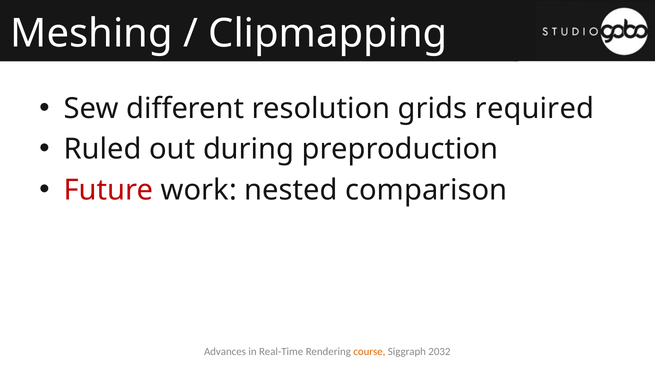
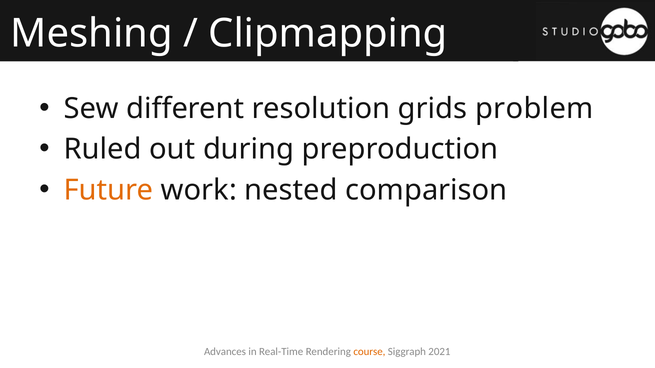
required: required -> problem (534, 109)
Future colour: red -> orange (109, 190)
2032: 2032 -> 2021 (439, 352)
